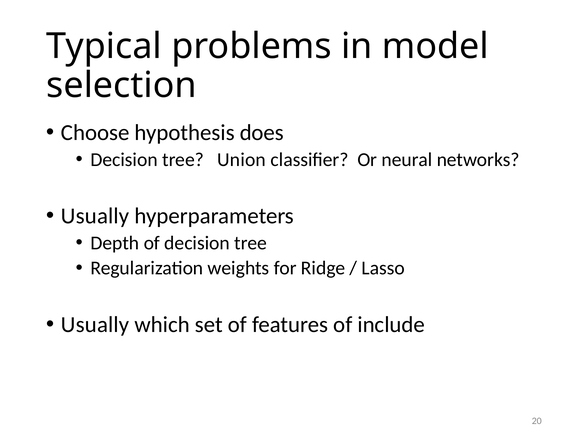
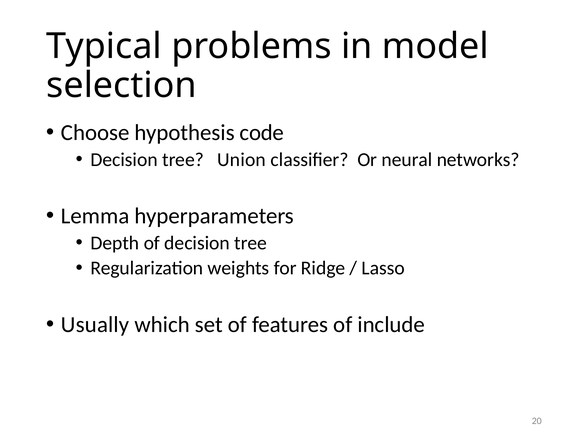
does: does -> code (262, 133)
Usually: Usually -> Lemma (95, 216)
